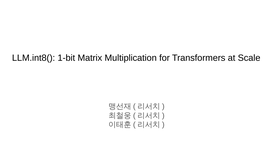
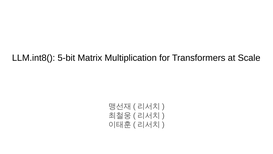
1-bit: 1-bit -> 5-bit (66, 58)
